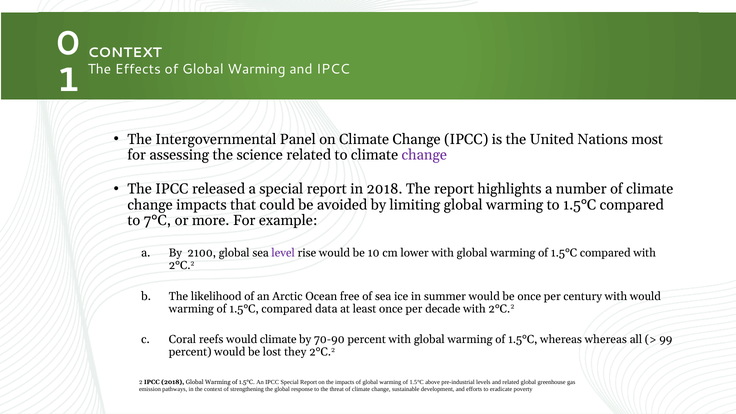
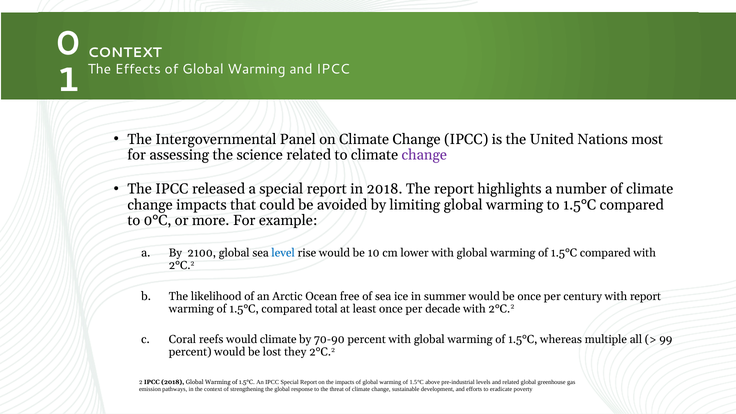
7°C: 7°C -> 0°C (158, 221)
level colour: purple -> blue (283, 253)
with would: would -> report (645, 296)
data: data -> total (326, 309)
whereas whereas: whereas -> multiple (606, 340)
